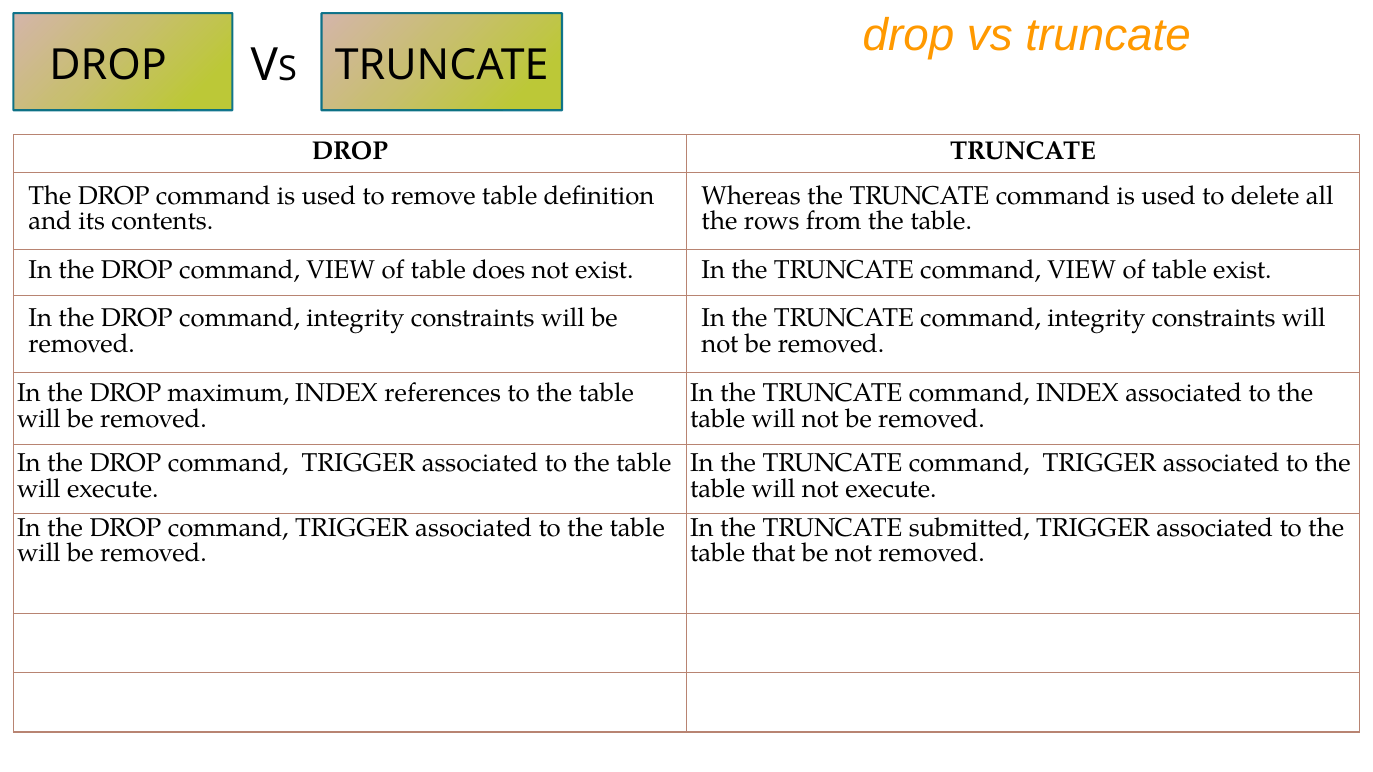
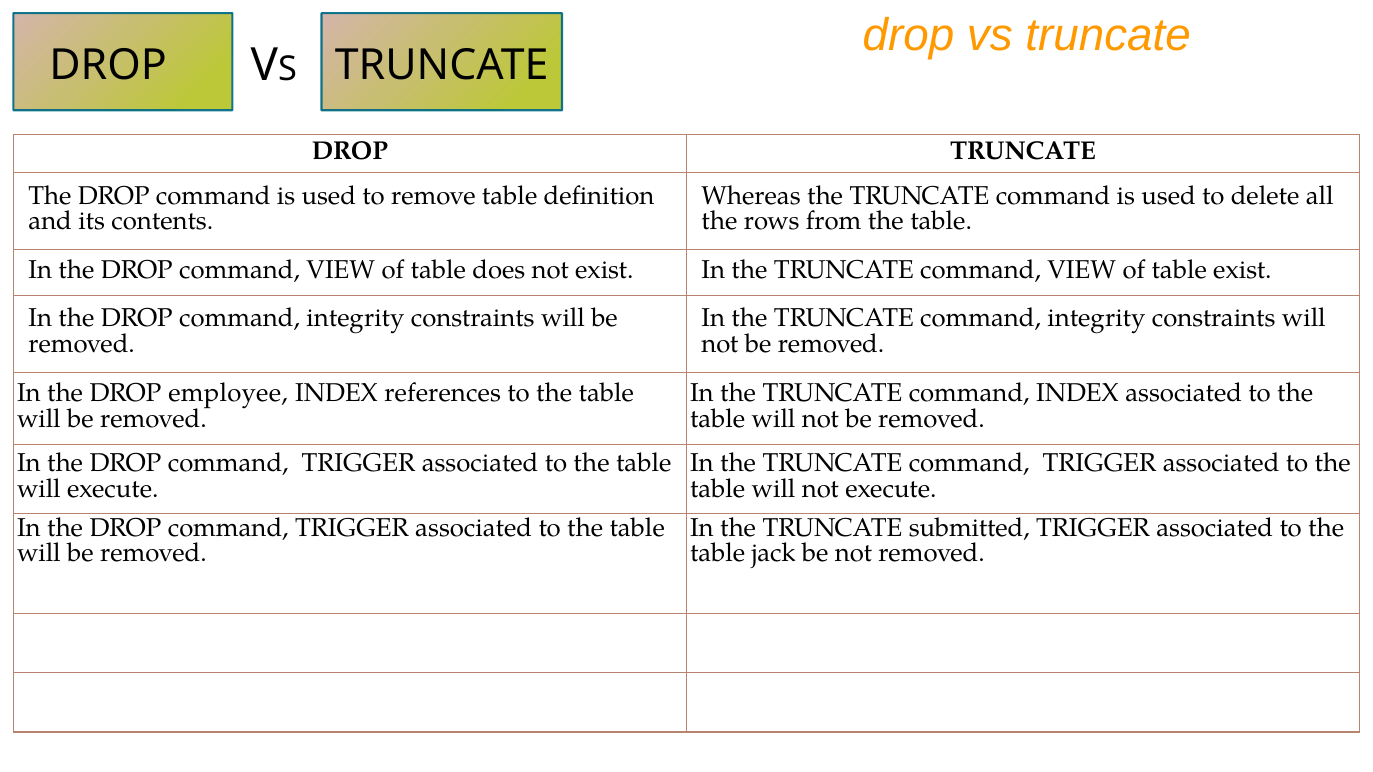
maximum: maximum -> employee (228, 393)
that: that -> jack (774, 554)
